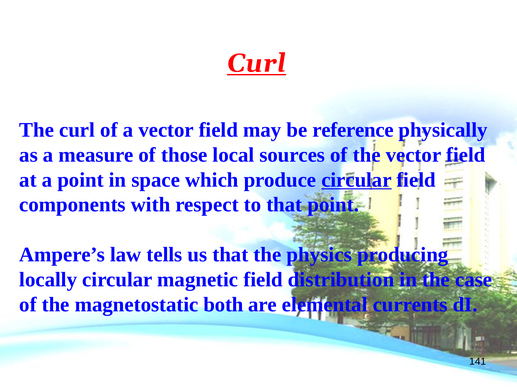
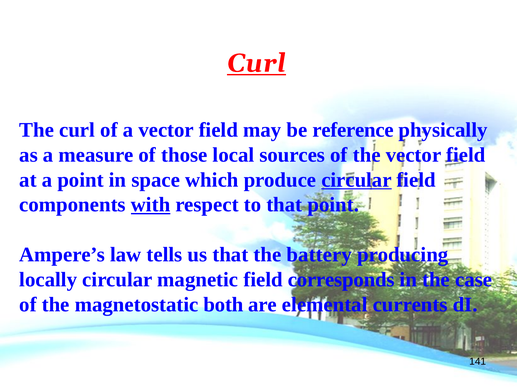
with underline: none -> present (151, 205)
physics: physics -> battery (319, 255)
distribution: distribution -> corresponds (341, 280)
